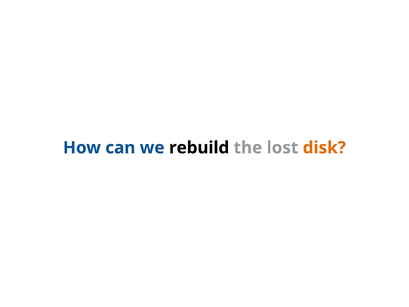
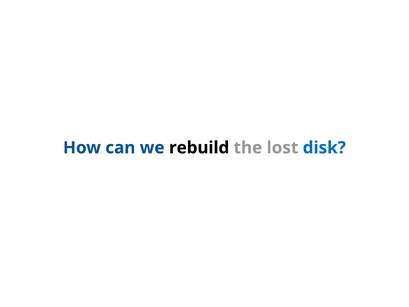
disk colour: orange -> blue (324, 148)
